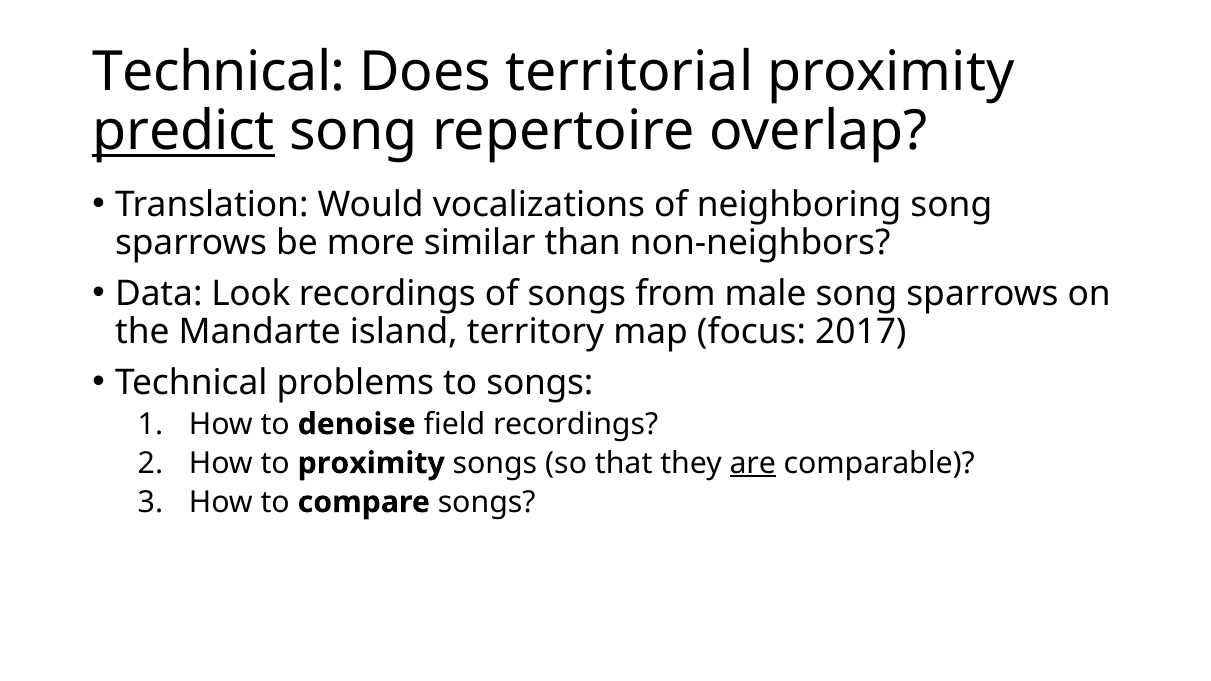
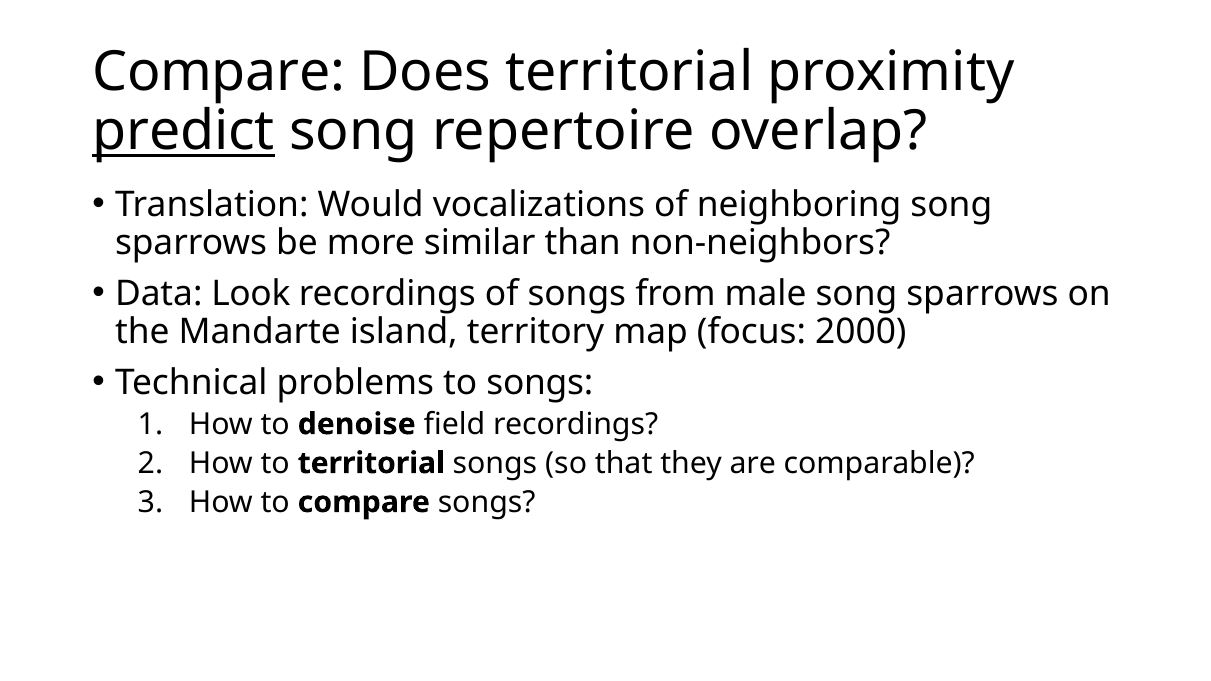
Technical: Technical -> Compare (219, 72)
2017: 2017 -> 2000 (861, 332)
to proximity: proximity -> territorial (371, 463)
are underline: present -> none (753, 463)
